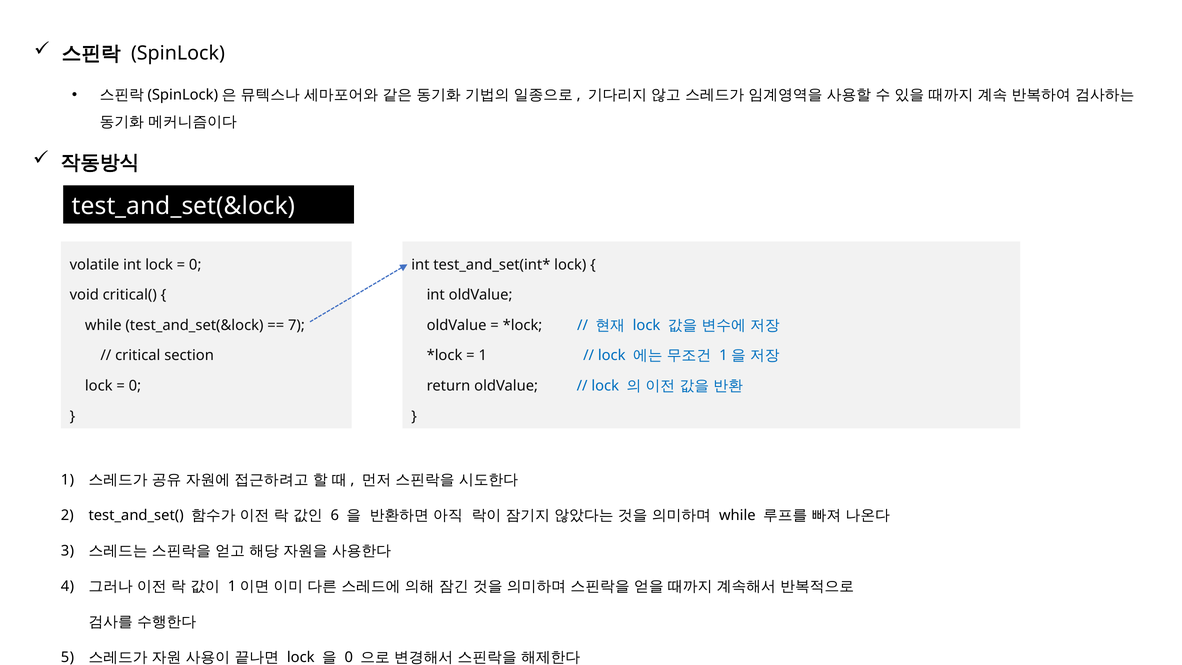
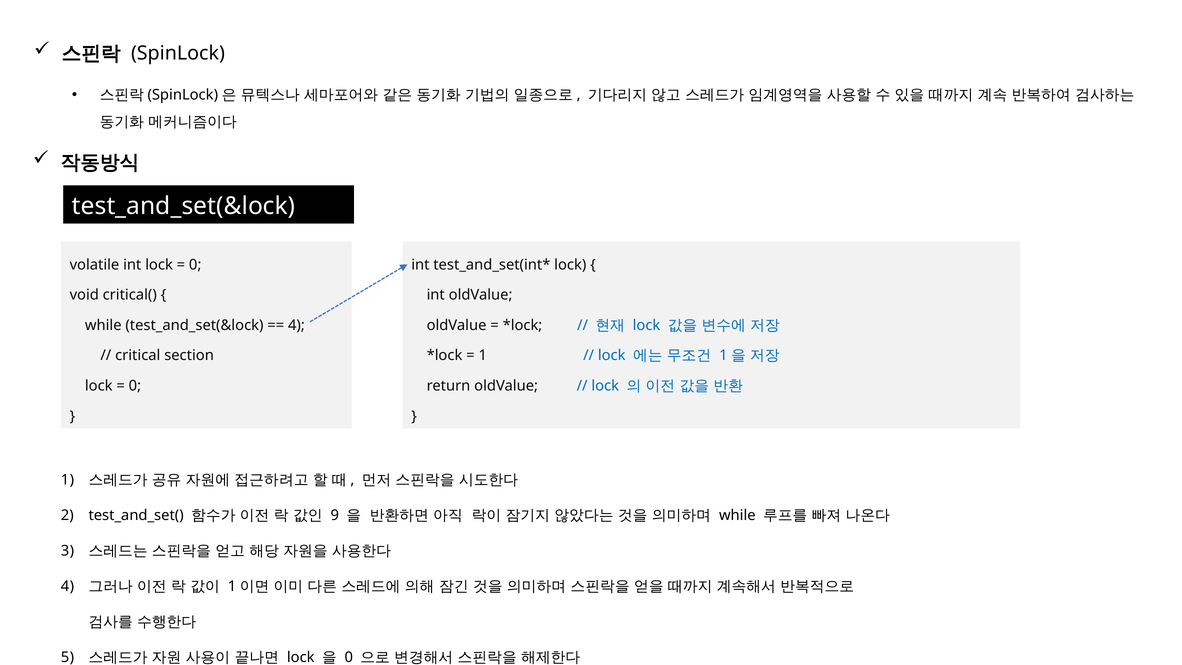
7: 7 -> 4 (296, 325)
6: 6 -> 9 (335, 515)
